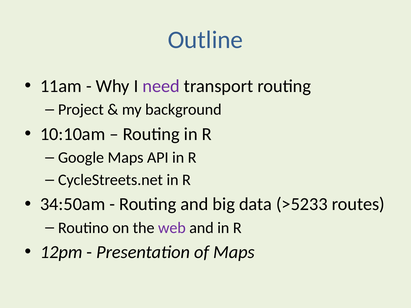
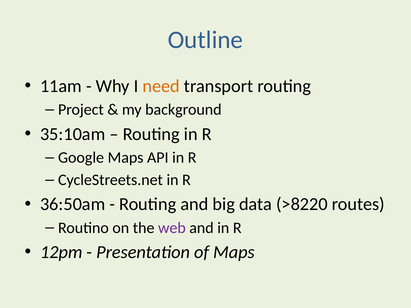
need colour: purple -> orange (161, 86)
10:10am: 10:10am -> 35:10am (73, 134)
34:50am: 34:50am -> 36:50am (73, 204)
>5233: >5233 -> >8220 (302, 204)
